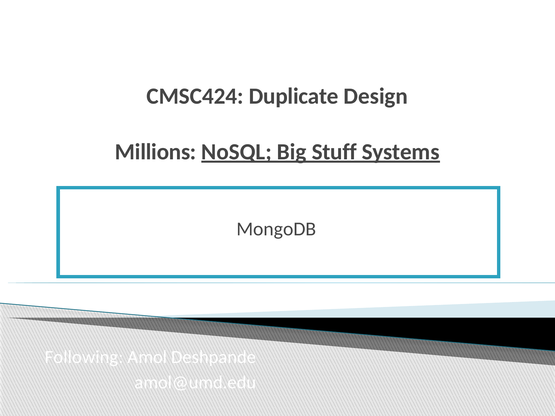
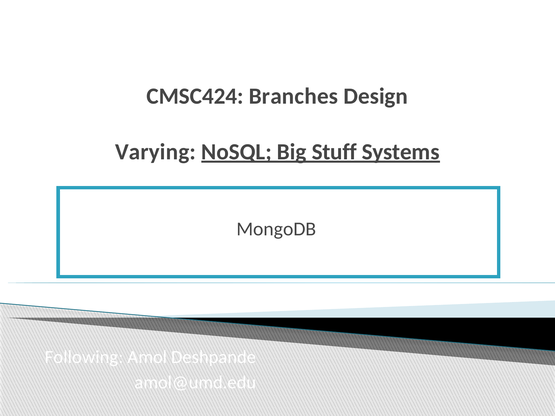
Duplicate: Duplicate -> Branches (293, 96)
Millions: Millions -> Varying (155, 152)
